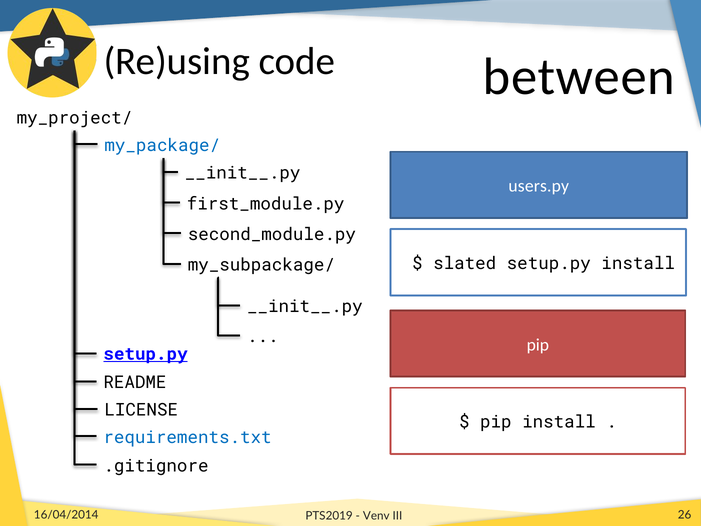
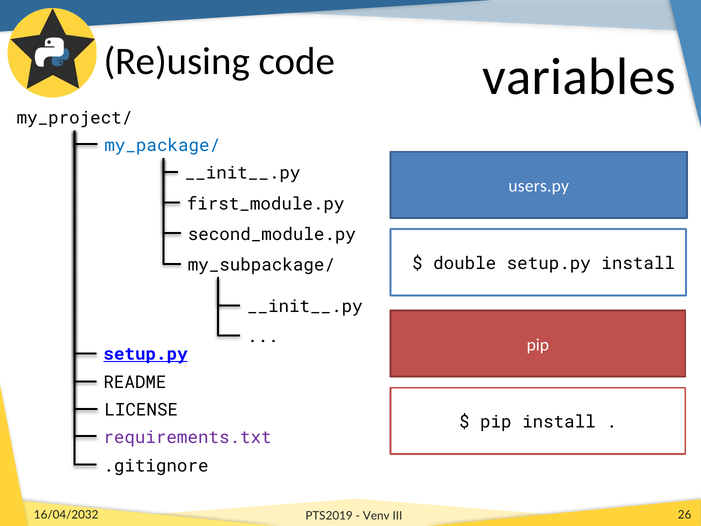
between: between -> variables (579, 77)
slated: slated -> double (465, 263)
requirements.txt colour: blue -> purple (188, 437)
16/04/2014: 16/04/2014 -> 16/04/2032 (66, 515)
